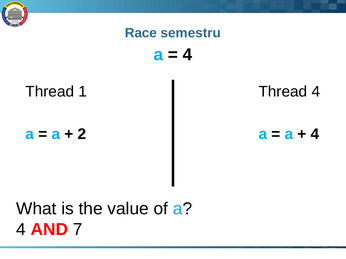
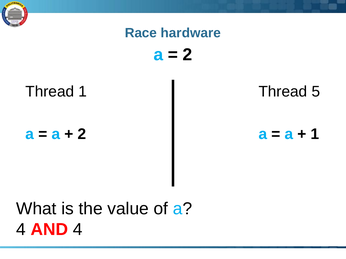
semestru: semestru -> hardware (191, 33)
4: 4 -> 2 (188, 55)
Thread 4: 4 -> 5 (316, 92)
4: 4 -> 1 (315, 134)
AND 7: 7 -> 4 (78, 230)
